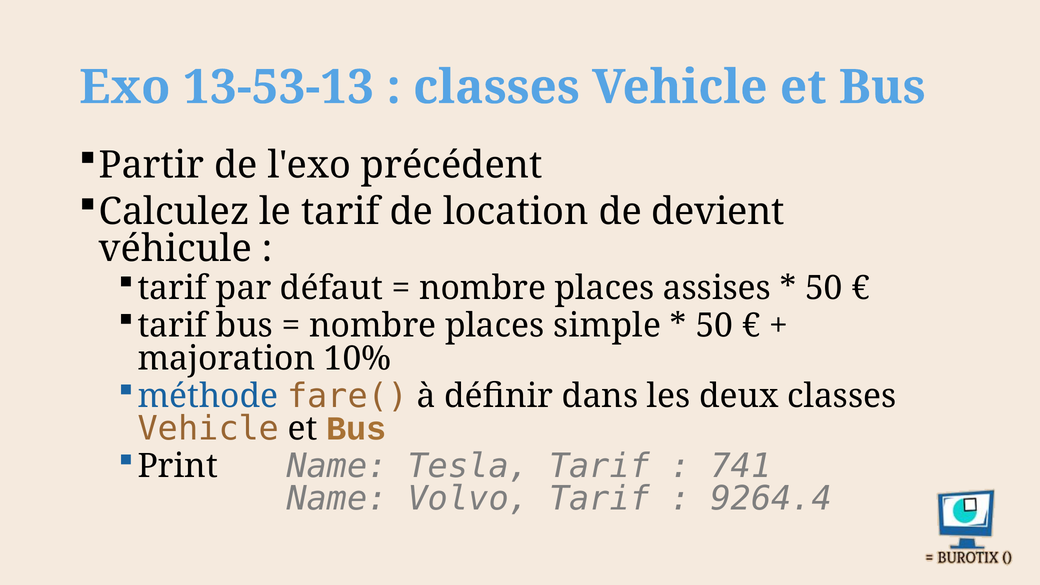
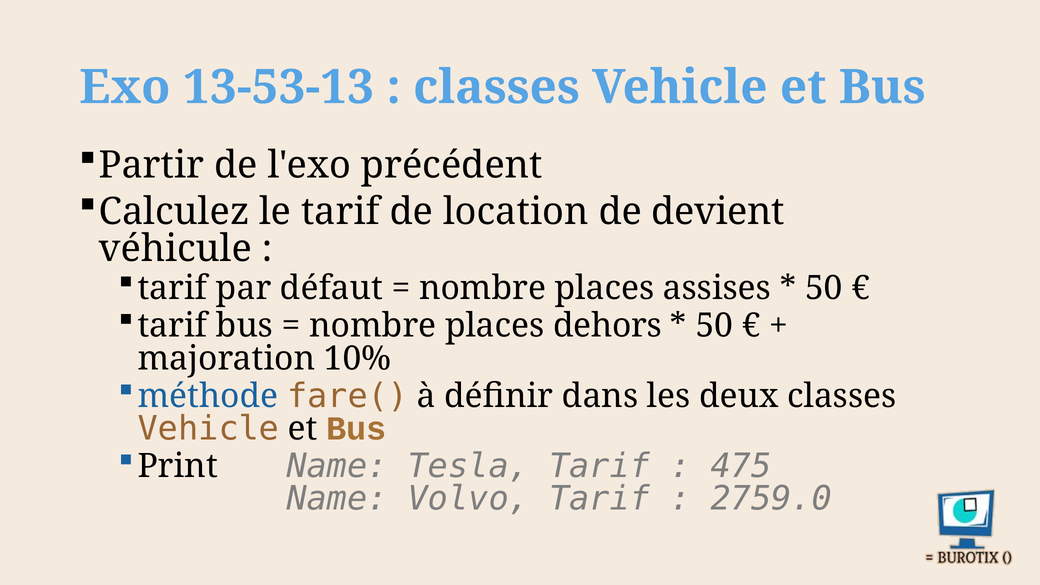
simple: simple -> dehors (607, 326)
741: 741 -> 475 (741, 466)
9264.4: 9264.4 -> 2759.0 (771, 499)
